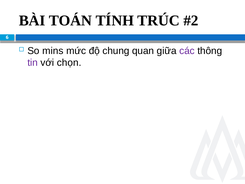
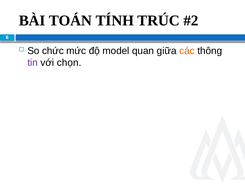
mins: mins -> chức (53, 51)
chung: chung -> model (116, 51)
các colour: purple -> orange (187, 51)
